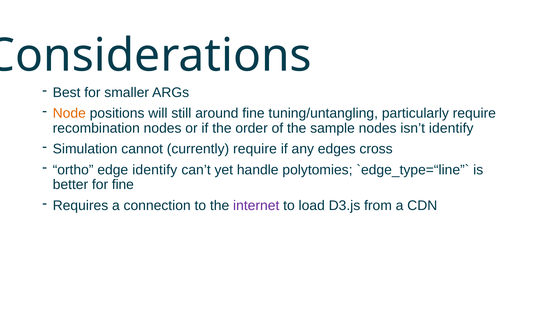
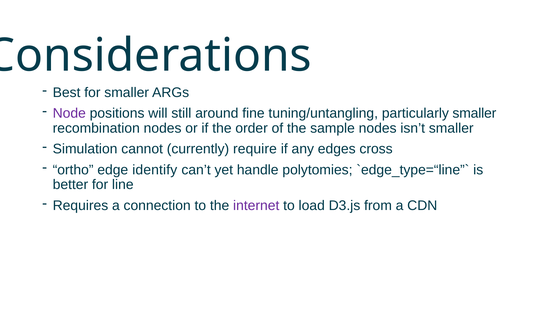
Node colour: orange -> purple (69, 113)
particularly require: require -> smaller (474, 113)
isn’t identify: identify -> smaller (451, 128)
for fine: fine -> line (123, 185)
